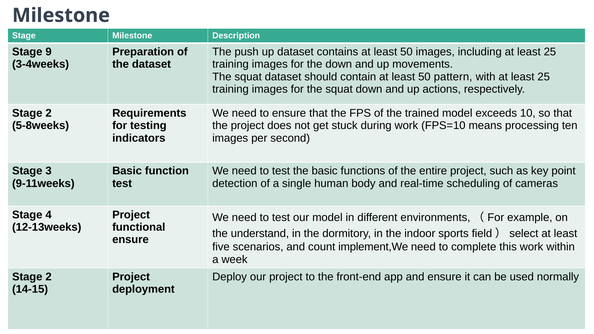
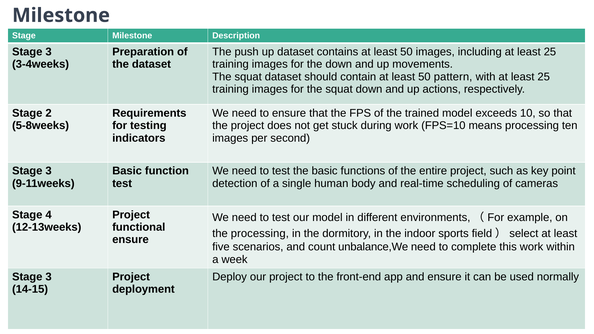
9: 9 -> 3 (49, 52)
the understand: understand -> processing (260, 234)
implement,We: implement,We -> unbalance,We (373, 247)
2: 2 -> 3 (49, 277)
